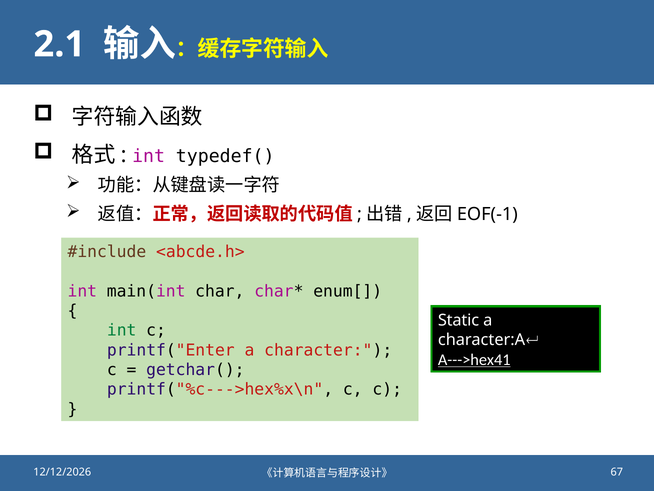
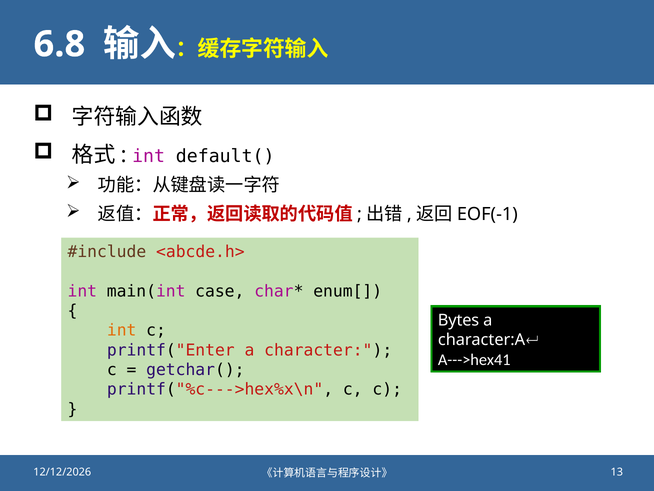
2.1: 2.1 -> 6.8 (59, 44)
typedef(: typedef( -> default( (225, 156)
char: char -> case (220, 291)
Static: Static -> Bytes (459, 320)
int colour: green -> orange (122, 330)
A--->hex41 underline: present -> none (474, 359)
67: 67 -> 13 (617, 472)
